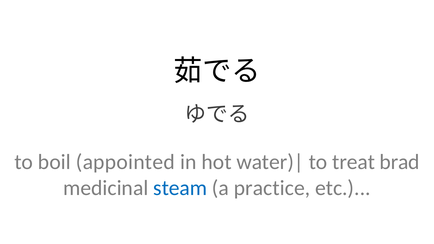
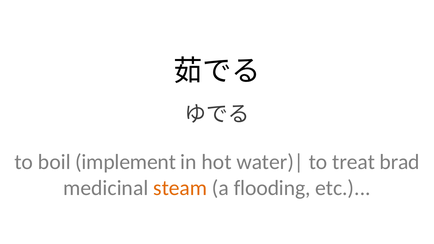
appointed: appointed -> implement (126, 162)
steam colour: blue -> orange (180, 188)
practice: practice -> flooding (272, 188)
